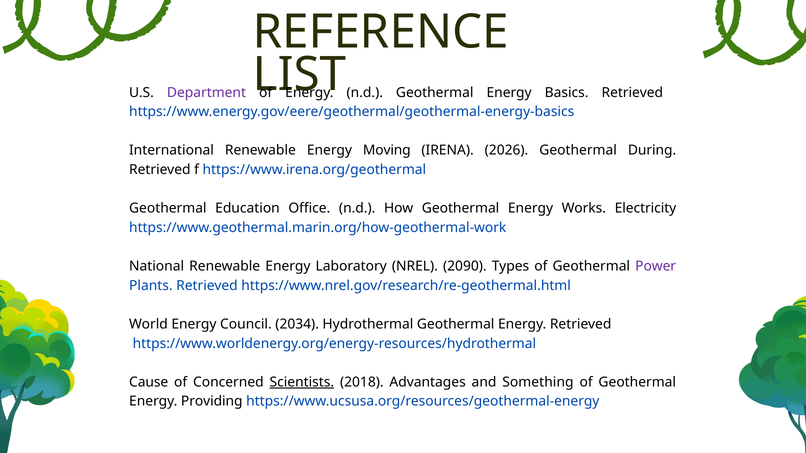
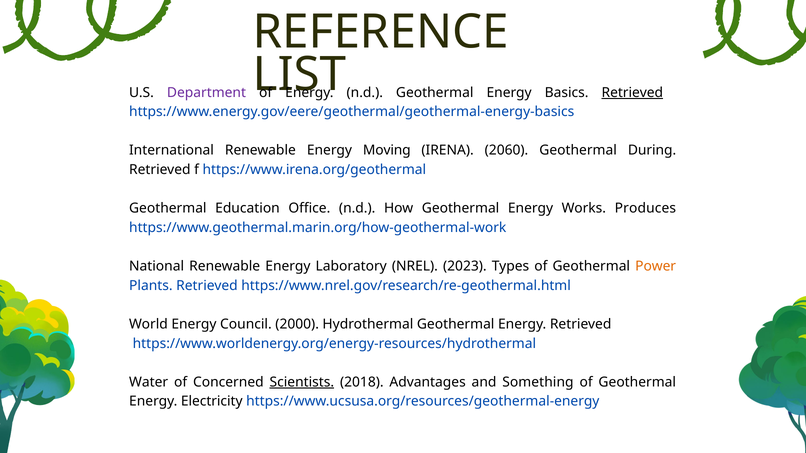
Retrieved underline: none -> present (632, 93)
2026: 2026 -> 2060 (507, 150)
Electricity: Electricity -> Produces (645, 208)
2090: 2090 -> 2023 (465, 266)
Power colour: purple -> orange (656, 266)
2034: 2034 -> 2000 (297, 324)
Cause: Cause -> Water (149, 382)
Providing: Providing -> Electricity (212, 402)
